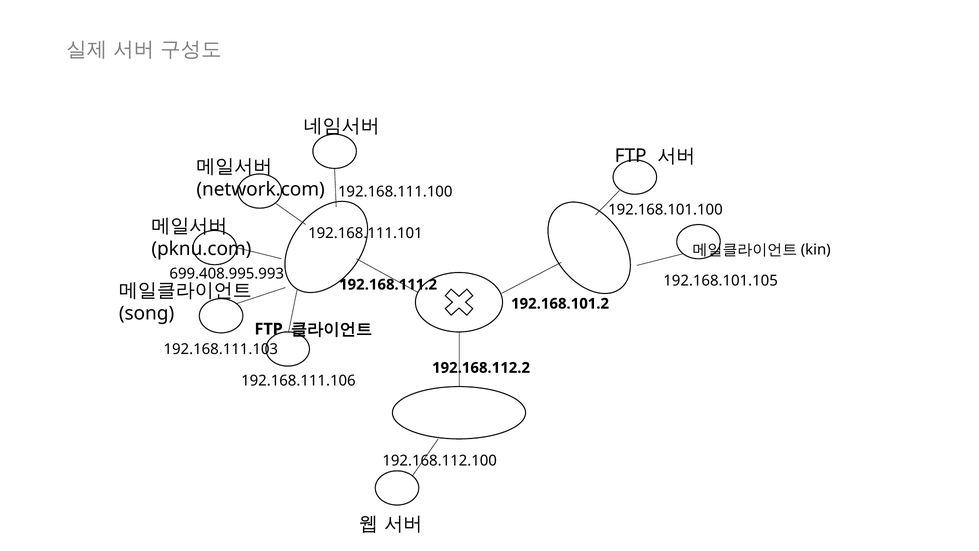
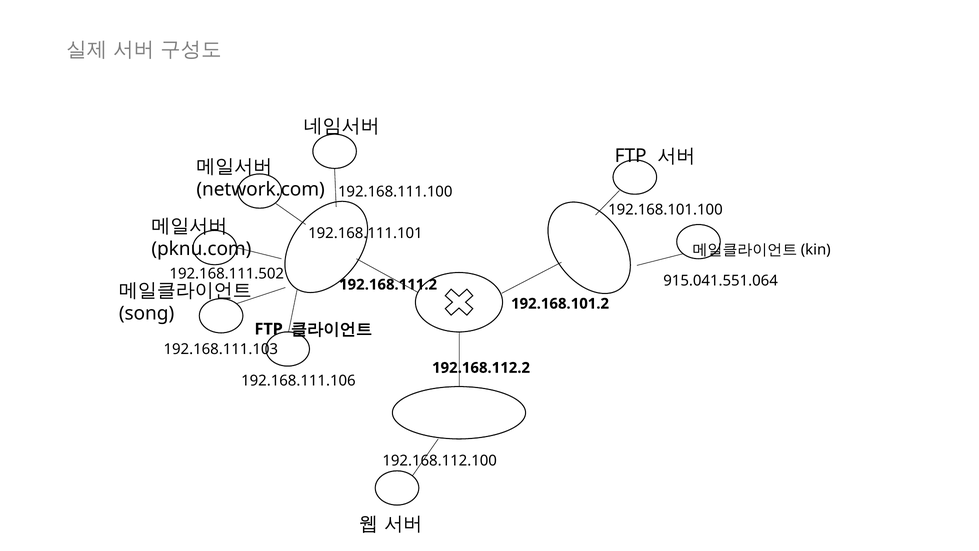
699.408.995.993: 699.408.995.993 -> 192.168.111.502 (227, 274)
192.168.101.105: 192.168.101.105 -> 915.041.551.064 (721, 281)
